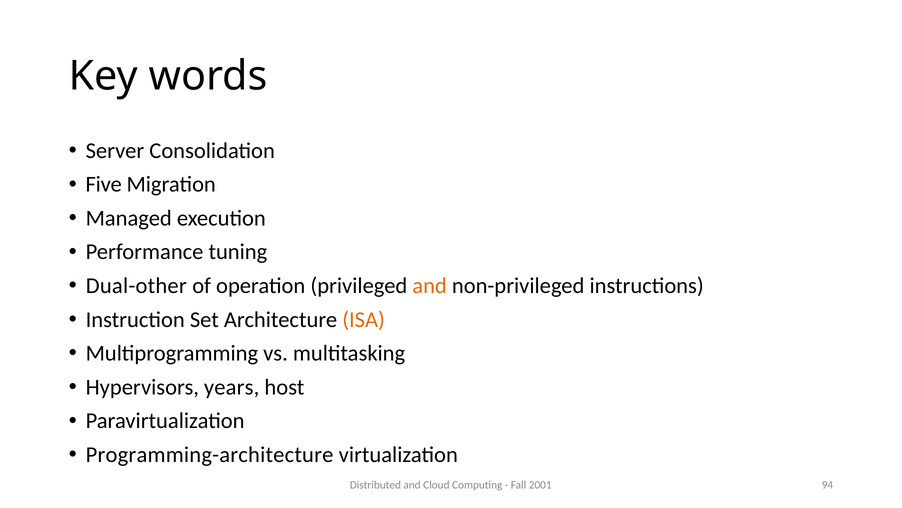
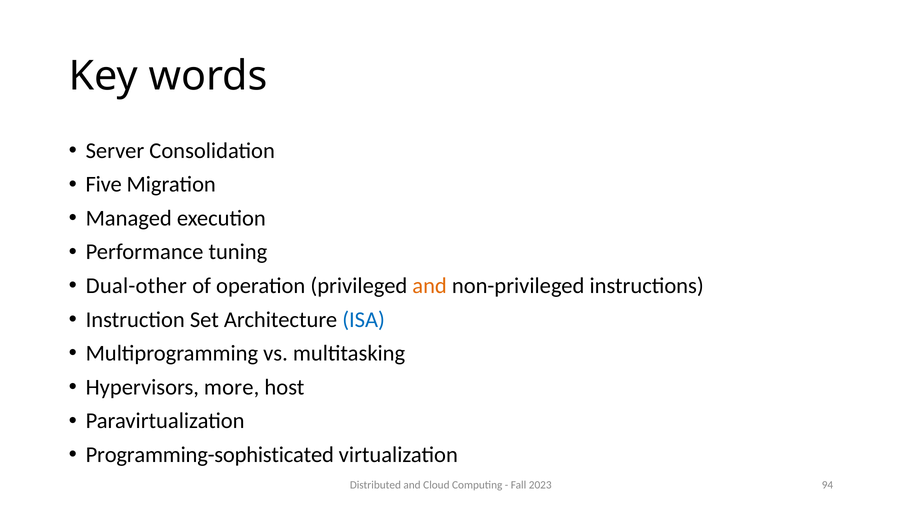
ISA colour: orange -> blue (364, 319)
years: years -> more (232, 387)
Programming-architecture: Programming-architecture -> Programming-sophisticated (210, 454)
2001: 2001 -> 2023 (540, 484)
